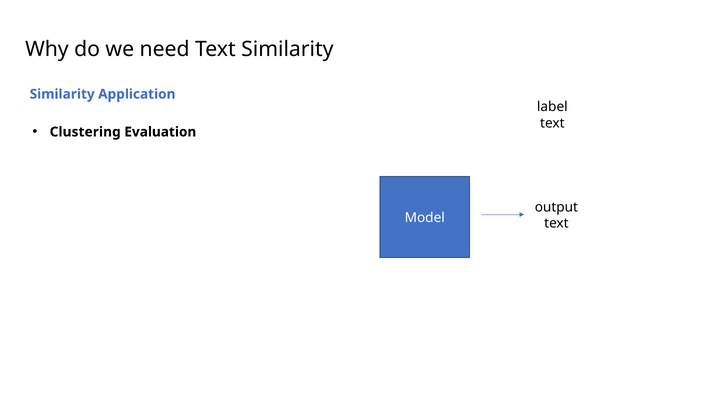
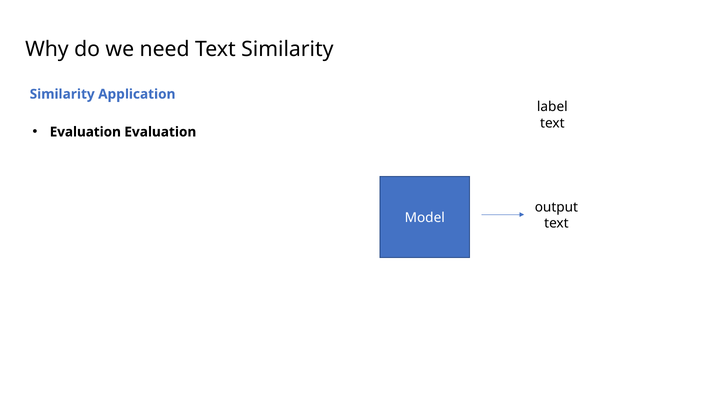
Clustering: Clustering -> Evaluation (85, 132)
